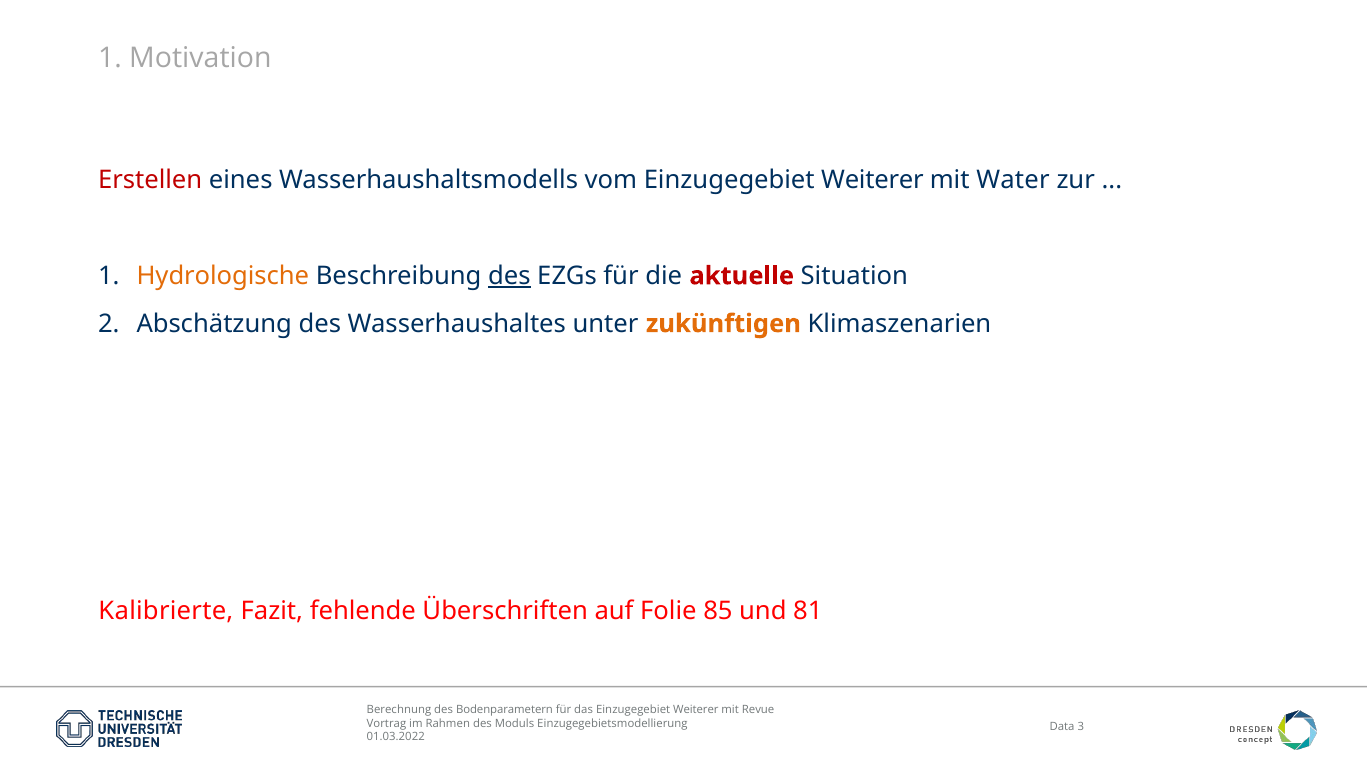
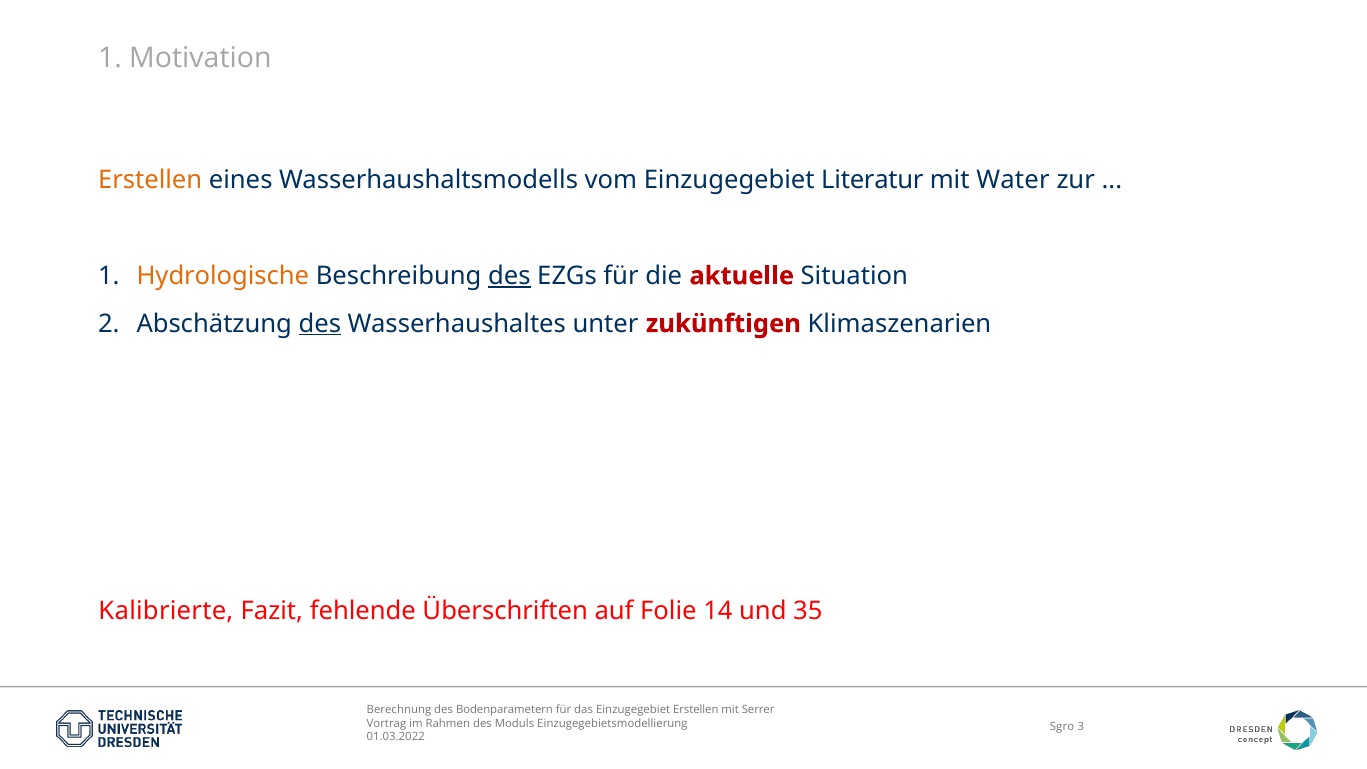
Erstellen colour: red -> orange (150, 180)
vom Einzugegebiet Weiterer: Weiterer -> Literatur (872, 180)
des underline: none -> present (320, 324)
zukünftigen colour: orange -> red (723, 324)
85: 85 -> 14 (718, 611)
81: 81 -> 35 (808, 611)
Weiterer: Weiterer -> Erstellen (696, 710)
Revue: Revue -> Serrer (758, 710)
Data: Data -> Sgro (1062, 726)
